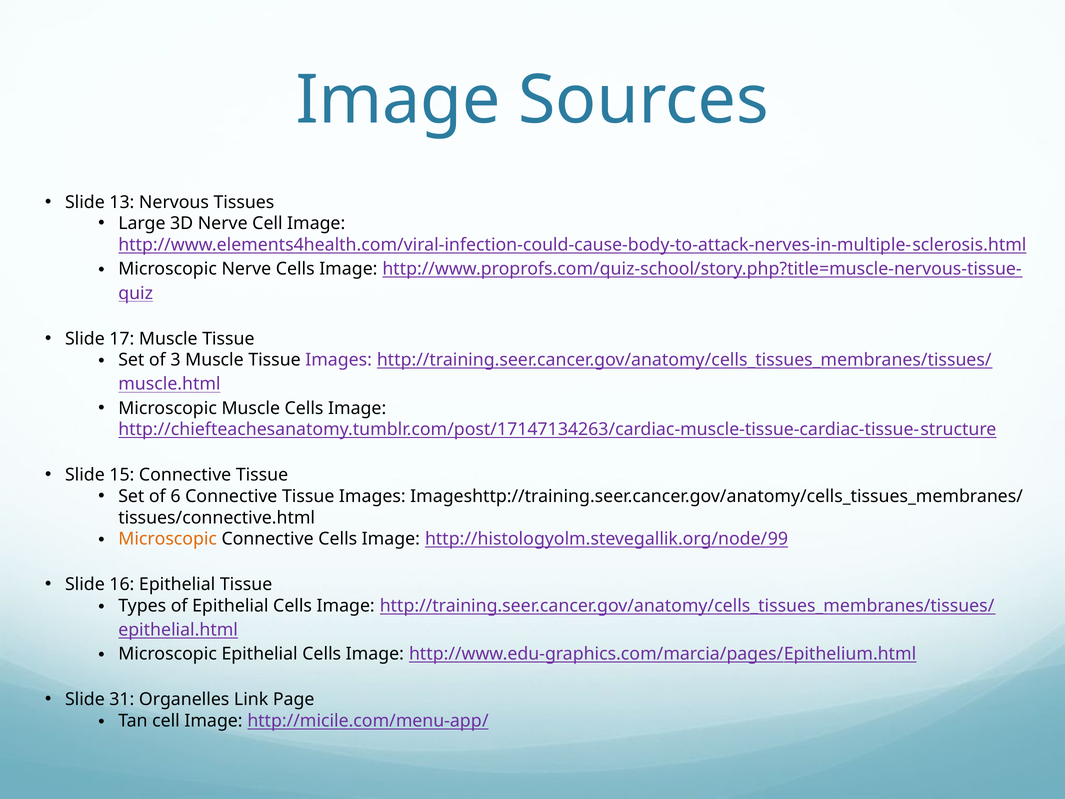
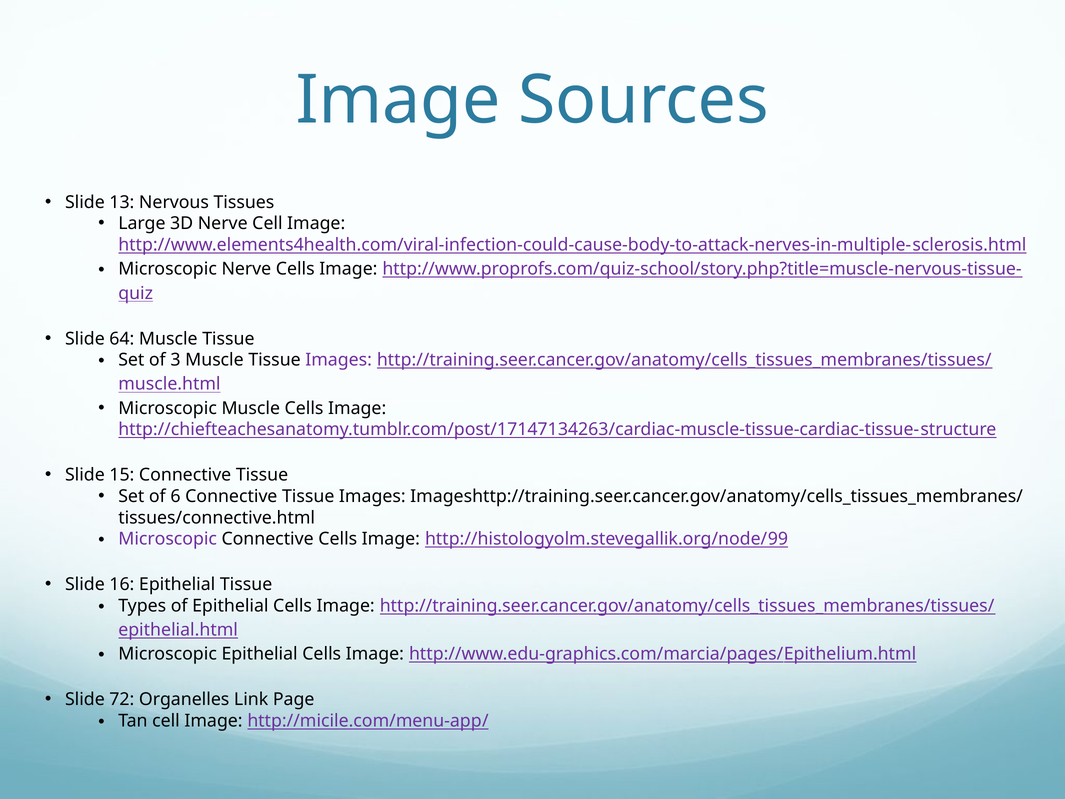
17: 17 -> 64 (122, 339)
Microscopic colour: orange -> purple (168, 539)
31: 31 -> 72 (122, 699)
